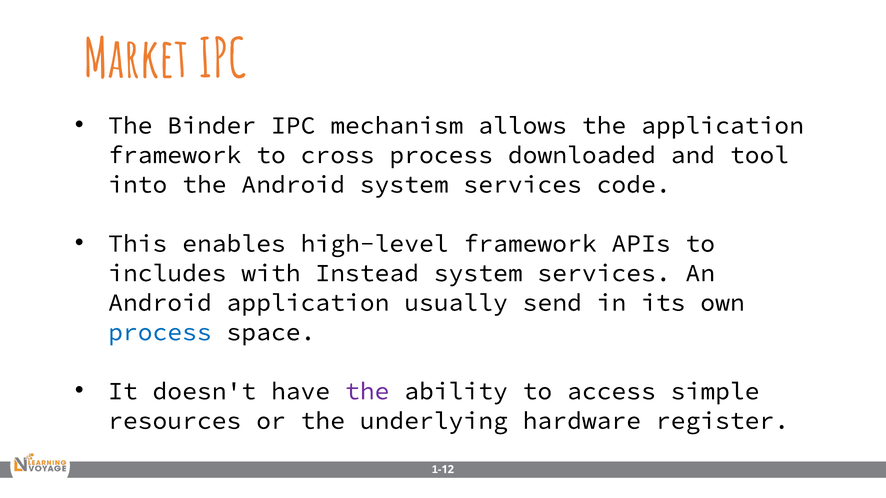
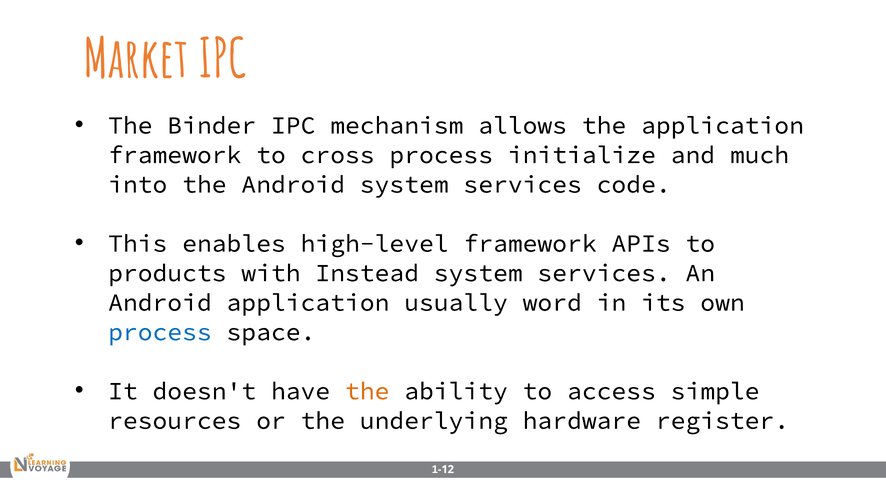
downloaded: downloaded -> initialize (582, 155)
tool: tool -> much (760, 155)
includes: includes -> products (167, 273)
send: send -> word (552, 303)
the colour: purple -> orange (367, 391)
